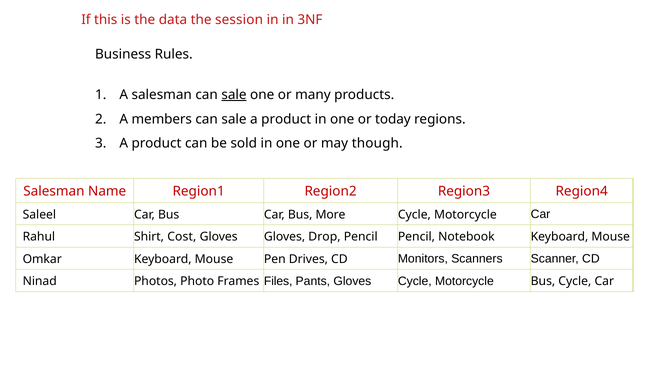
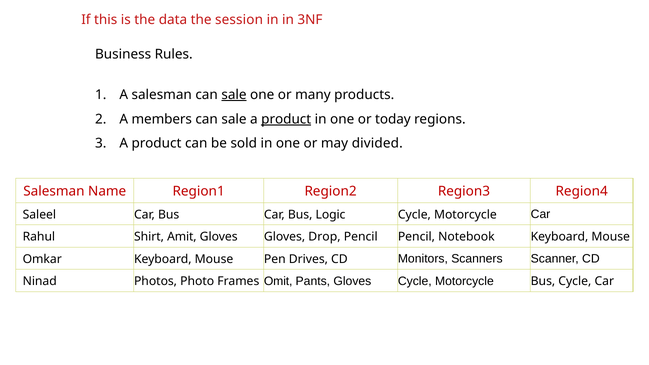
product underline: none -> present (286, 119)
though: though -> divided (377, 143)
More: More -> Logic (331, 215)
Cost: Cost -> Amit (182, 237)
Files: Files -> Omit (278, 281)
